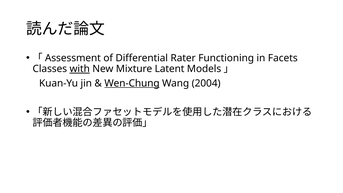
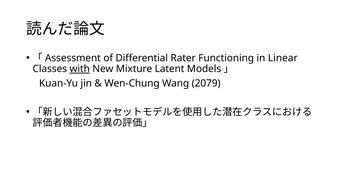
Facets: Facets -> Linear (283, 58)
Wen-Chung underline: present -> none (132, 83)
2004: 2004 -> 2079 (206, 83)
